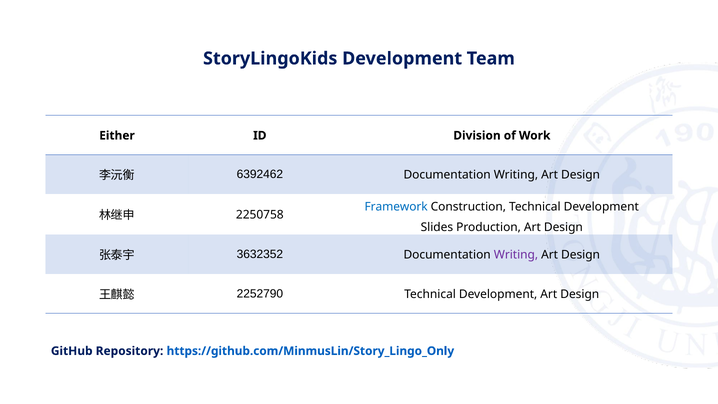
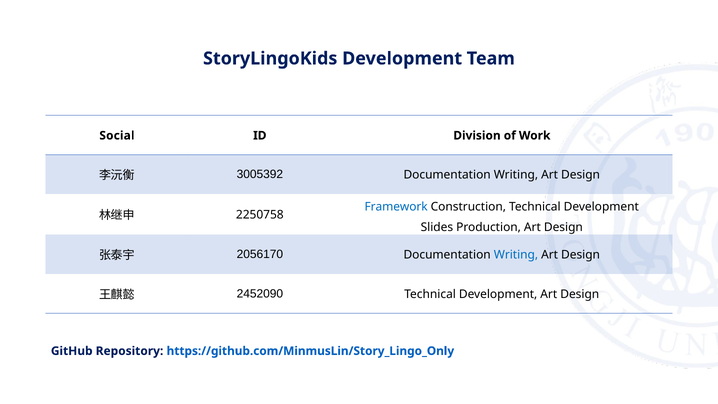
Either: Either -> Social (117, 136)
6392462: 6392462 -> 3005392 (260, 174)
3632352: 3632352 -> 2056170 (260, 254)
Writing colour: purple -> blue (516, 255)
2252790: 2252790 -> 2452090 (260, 294)
